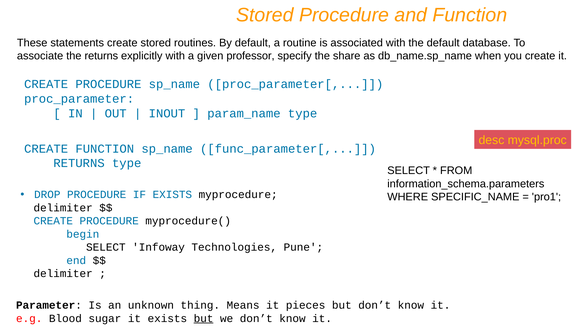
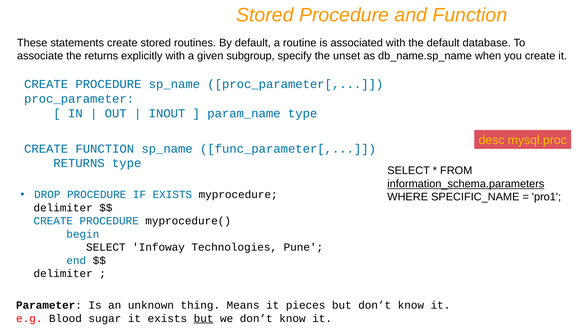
professor: professor -> subgroup (251, 56)
share: share -> unset (347, 56)
information_schema.parameters underline: none -> present (466, 184)
